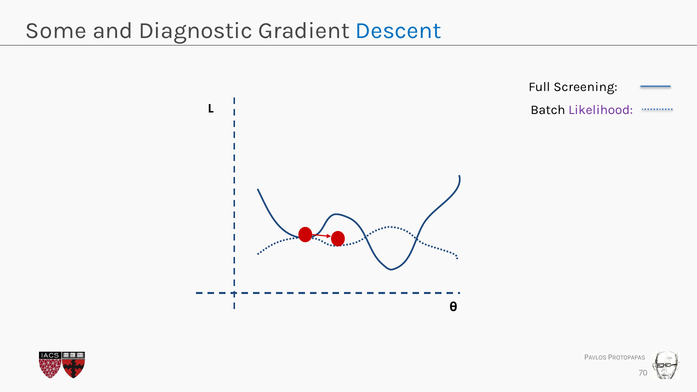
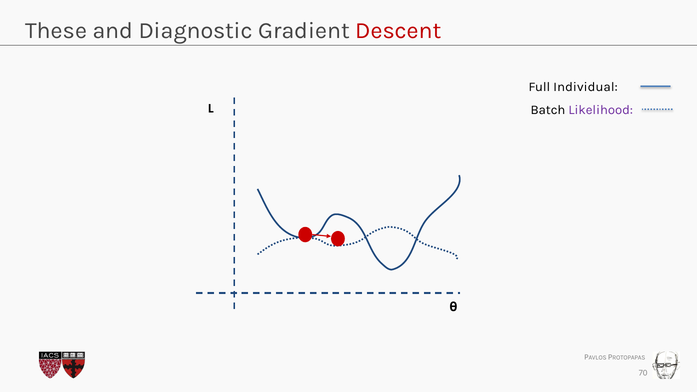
Some: Some -> These (56, 31)
Descent colour: blue -> red (398, 31)
Screening: Screening -> Individual (586, 87)
